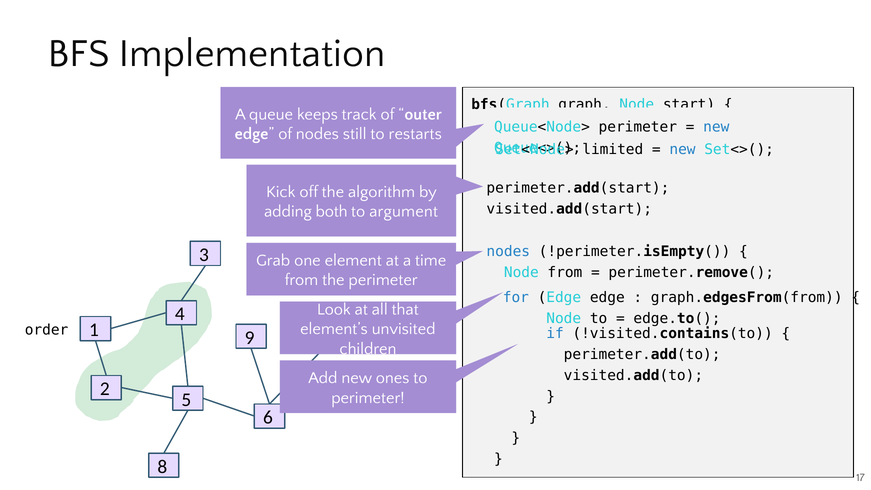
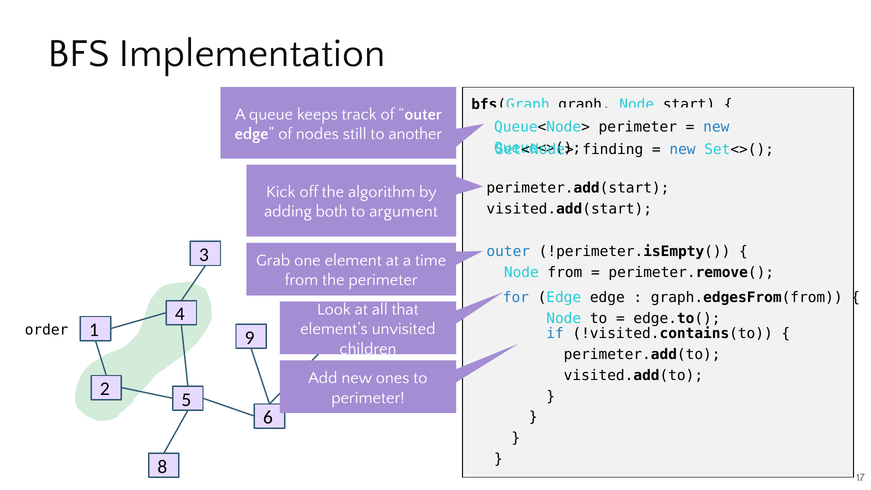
restarts: restarts -> another (415, 134)
limited: limited -> finding (613, 150)
nodes: nodes -> outer (508, 251)
